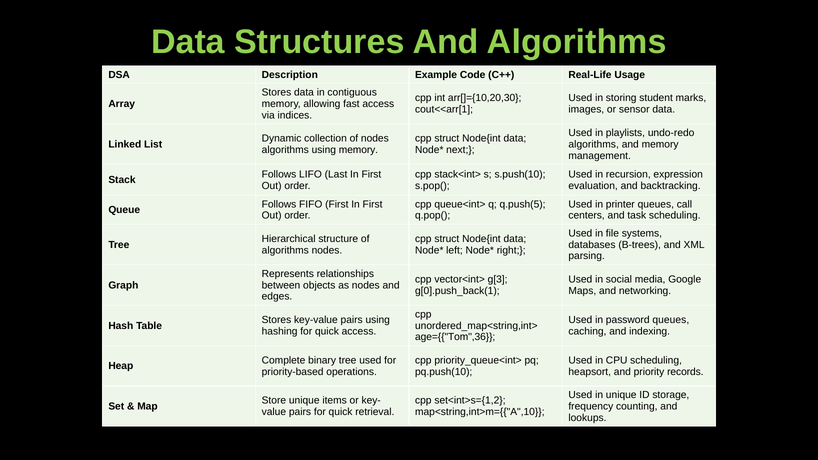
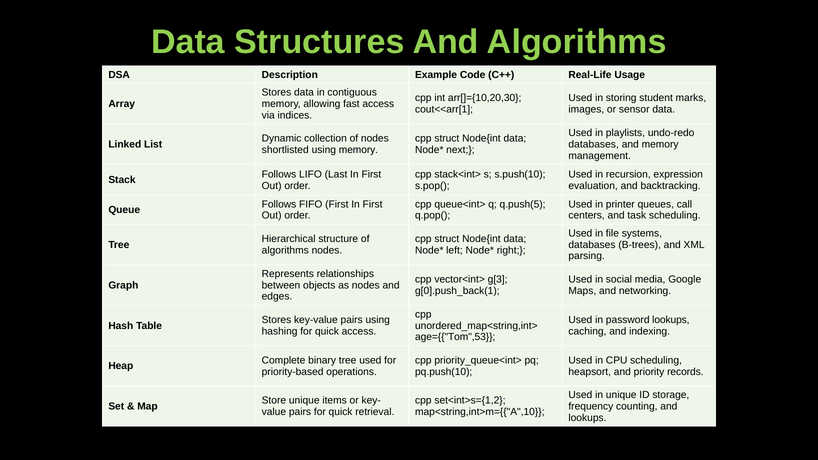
algorithms: algorithms -> databases (594, 144)
algorithms: algorithms -> shortlisted (285, 150)
password queues: queues -> lookups (671, 320)
age={{"Tom",36: age={{"Tom",36 -> age={{"Tom",53 (455, 337)
